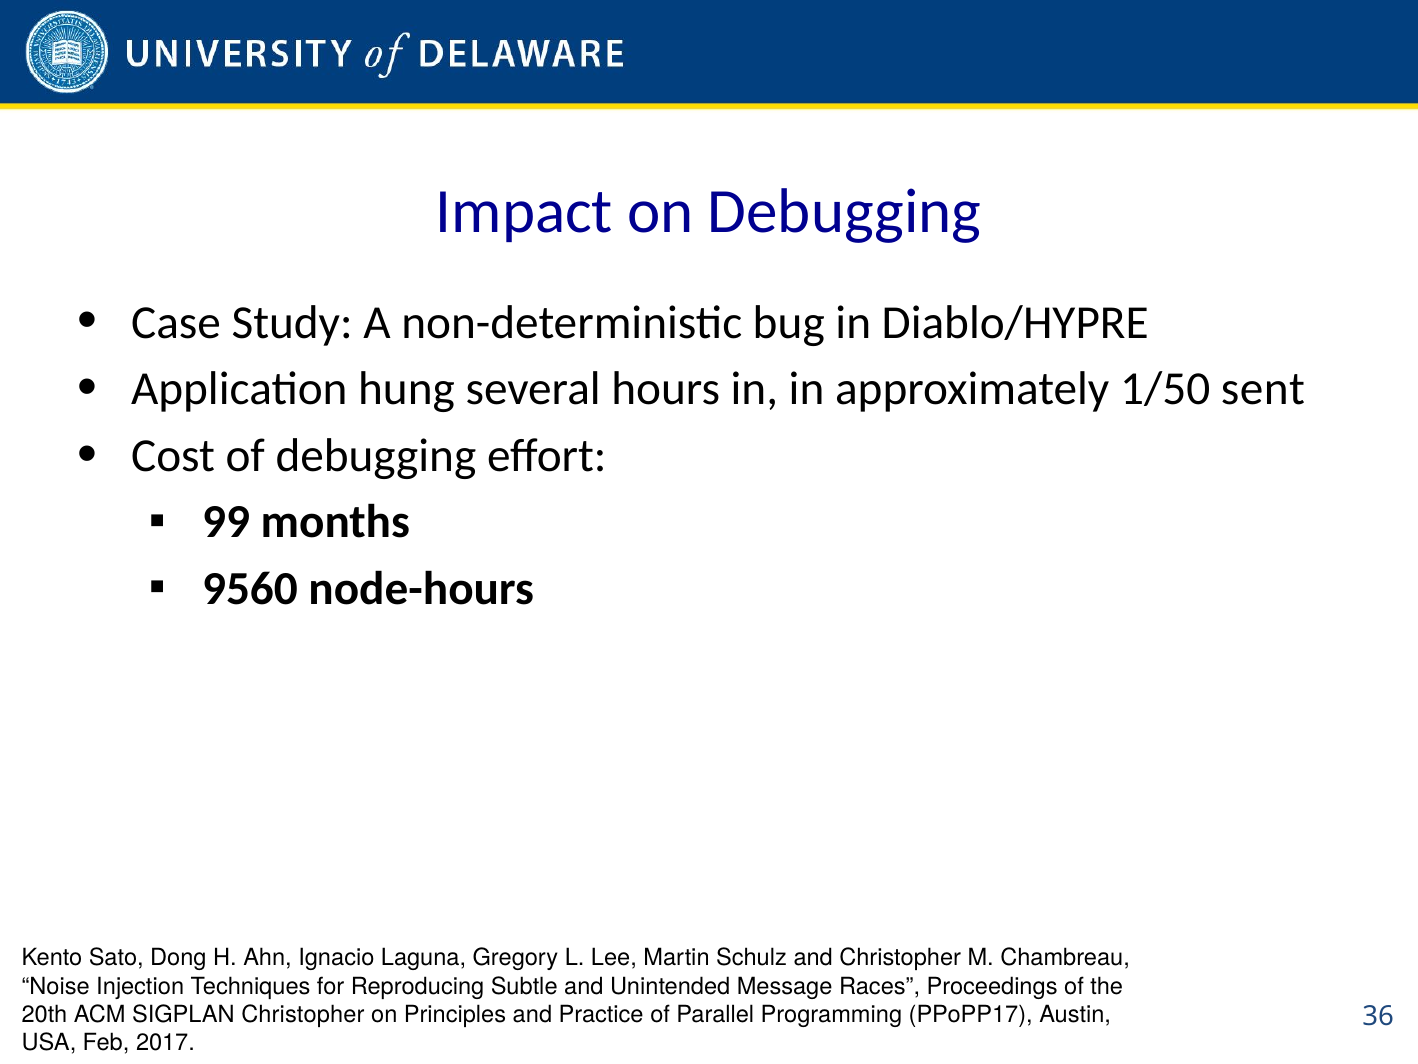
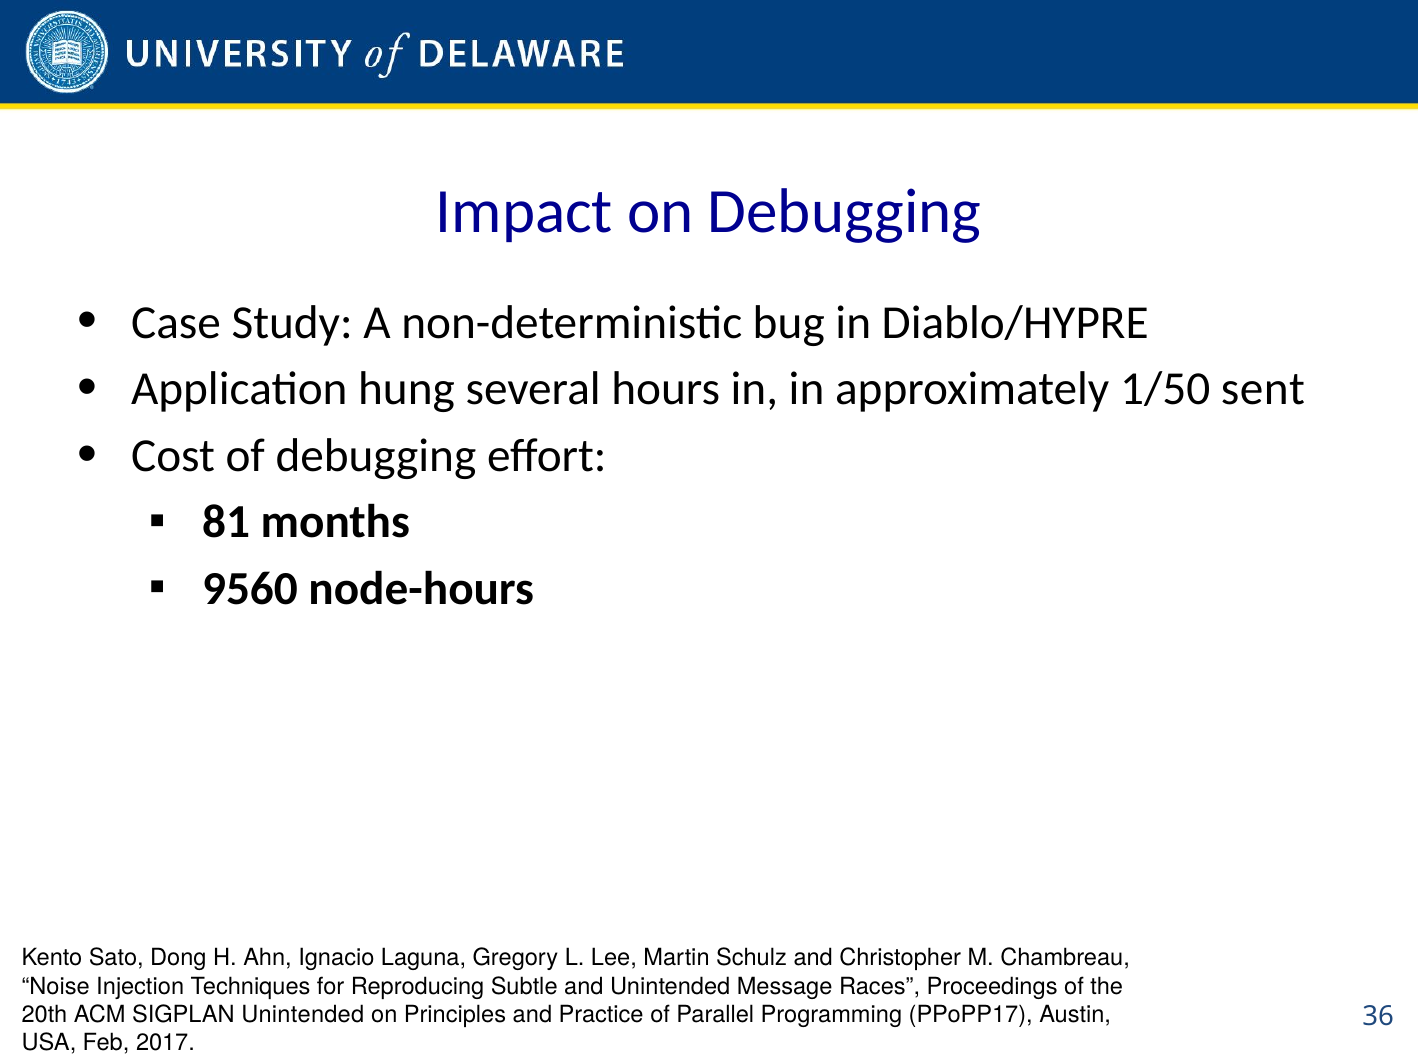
99: 99 -> 81 (226, 522)
SIGPLAN Christopher: Christopher -> Unintended (303, 1014)
